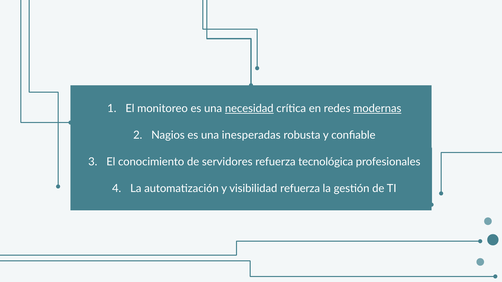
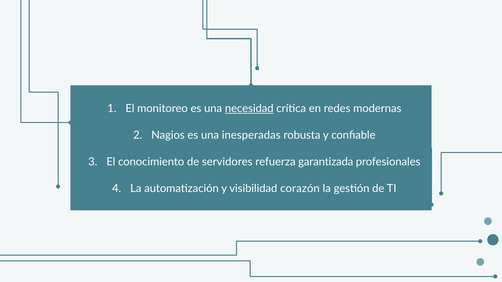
modernas underline: present -> none (377, 109)
tecnológica: tecnológica -> garantizada (326, 162)
visibilidad refuerza: refuerza -> corazón (300, 189)
